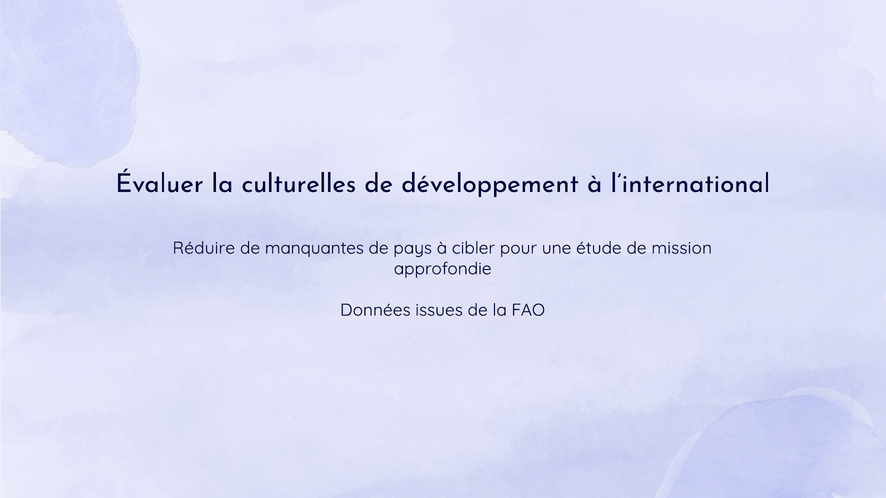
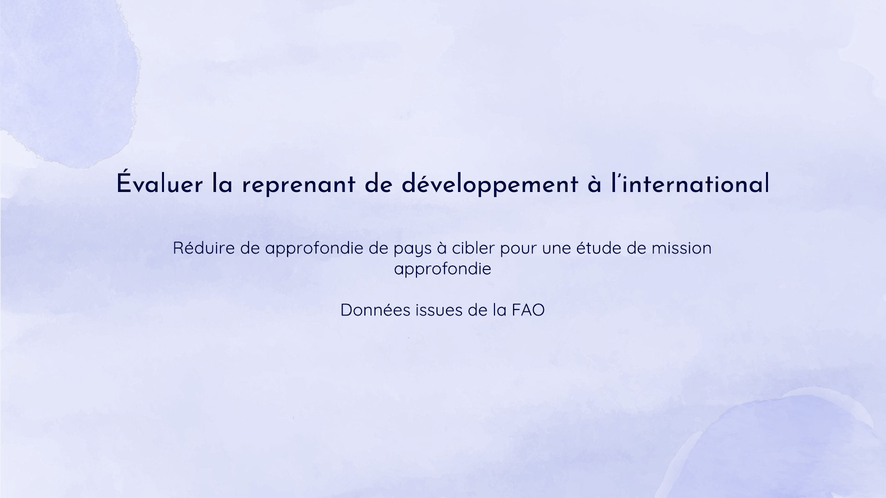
culturelles: culturelles -> reprenant (299, 184)
de manquantes: manquantes -> approfondie (314, 248)
